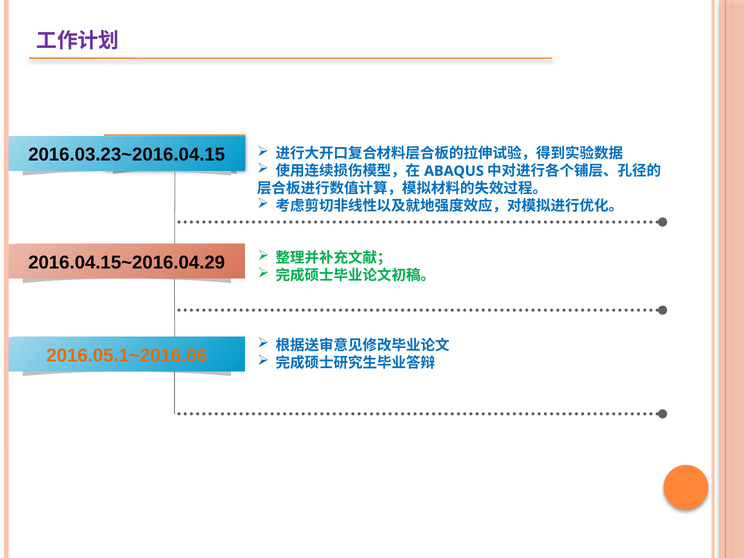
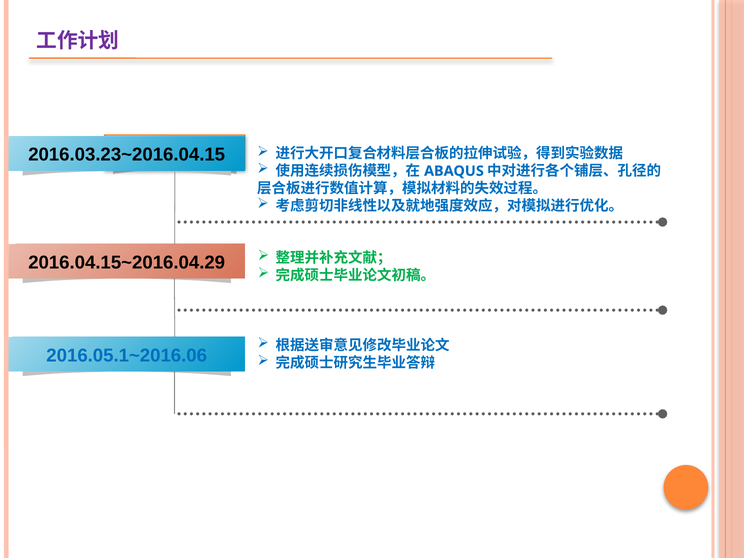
2016.05.1~2016.06 colour: orange -> blue (127, 355)
